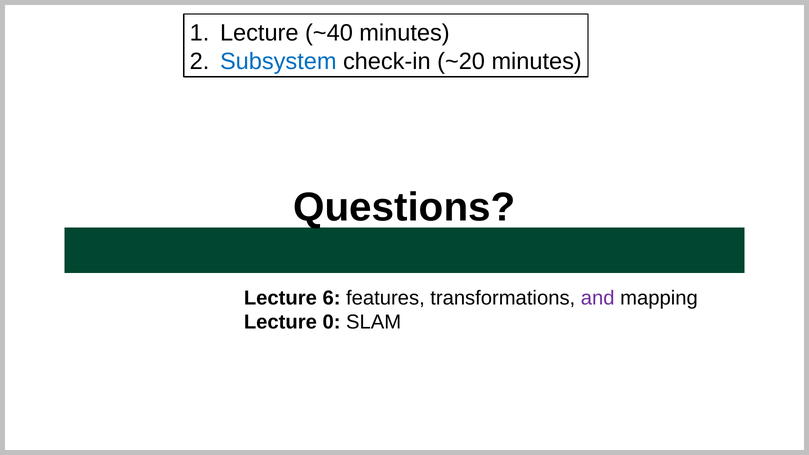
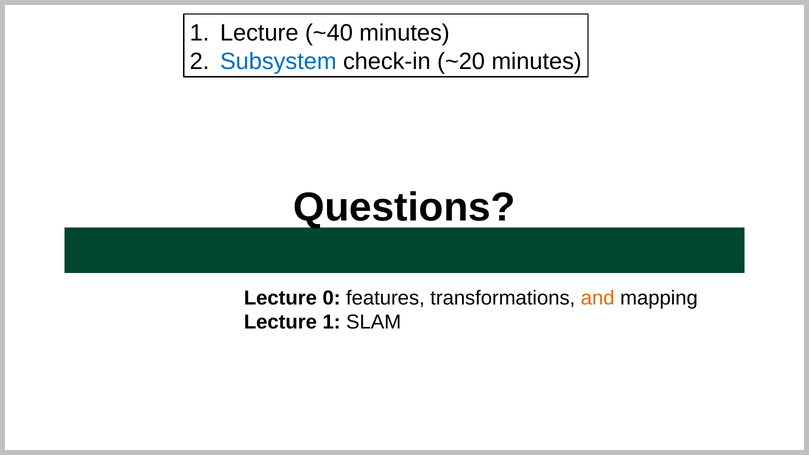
6: 6 -> 0 (332, 298)
and colour: purple -> orange (598, 298)
Lecture 0: 0 -> 1 (332, 322)
